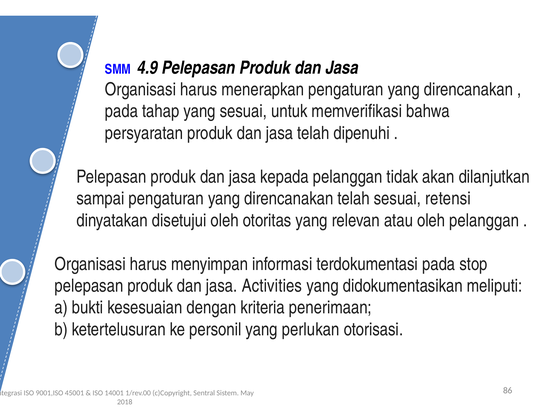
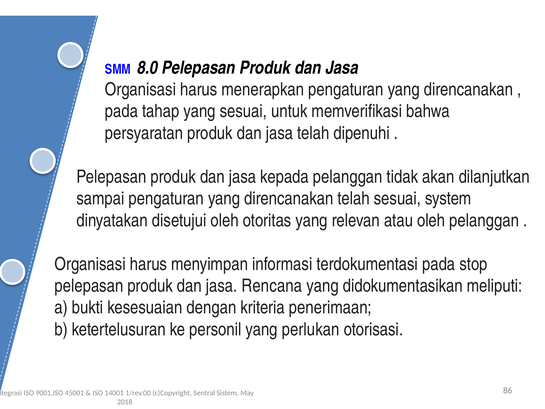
4.9: 4.9 -> 8.0 (148, 68)
retensi: retensi -> system (448, 198)
Activities: Activities -> Rencana (272, 286)
